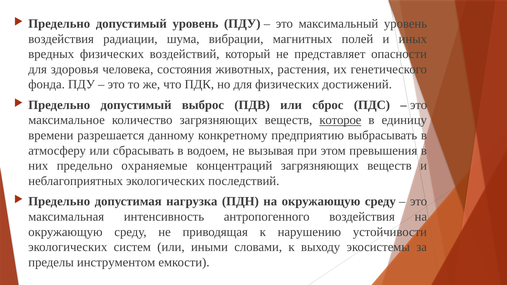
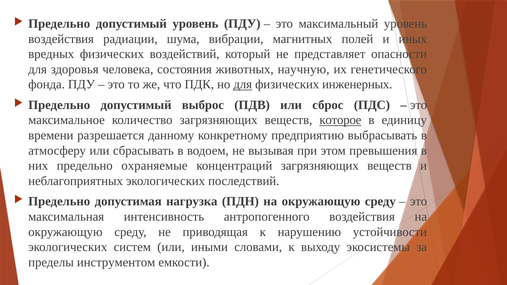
растения: растения -> научную (304, 69)
для underline: none -> present (243, 85)
достижений: достижений -> инженерных (357, 85)
